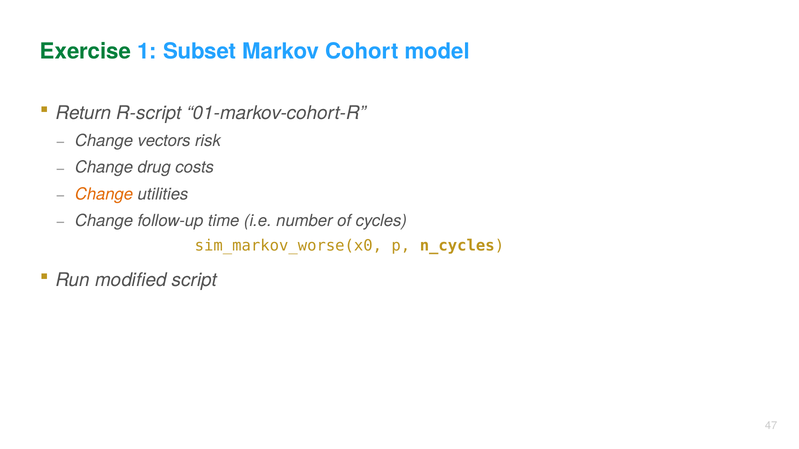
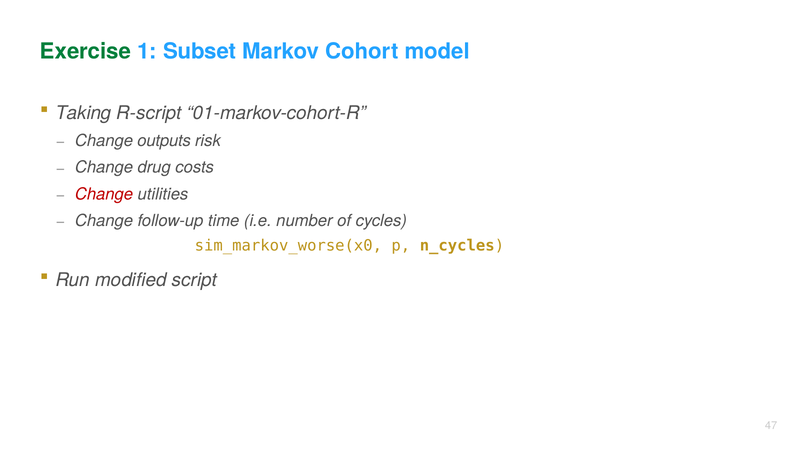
Return: Return -> Taking (84, 113)
vectors: vectors -> outputs (164, 141)
Change colour: orange -> red (104, 194)
